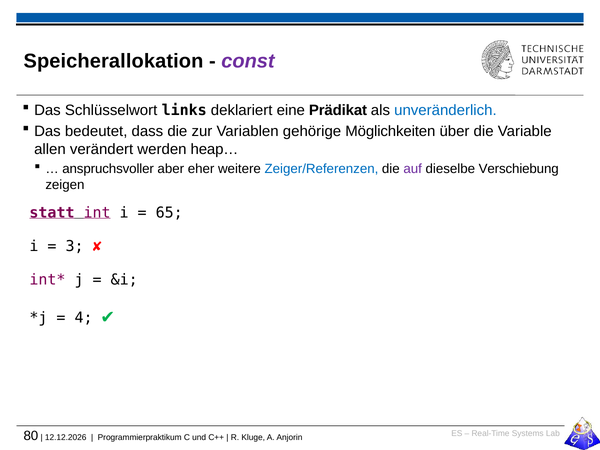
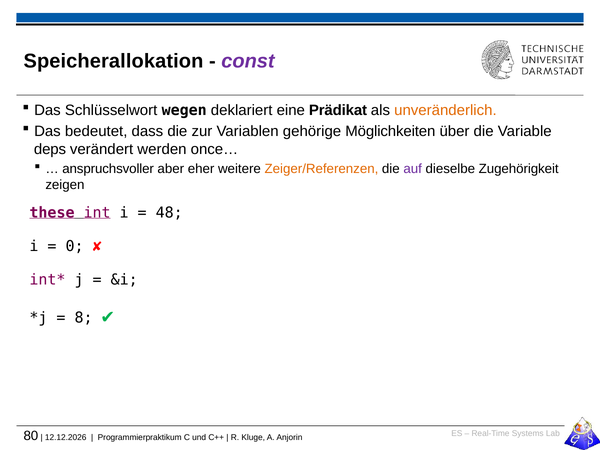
links: links -> wegen (184, 110)
unveränderlich colour: blue -> orange (445, 110)
allen: allen -> deps (50, 149)
heap…: heap… -> once… (214, 149)
Zeiger/Referenzen colour: blue -> orange (321, 169)
Verschiebung: Verschiebung -> Zugehörigkeit (519, 169)
statt: statt -> these (52, 213)
65: 65 -> 48 (169, 213)
3: 3 -> 0 (75, 246)
4: 4 -> 8 (84, 318)
